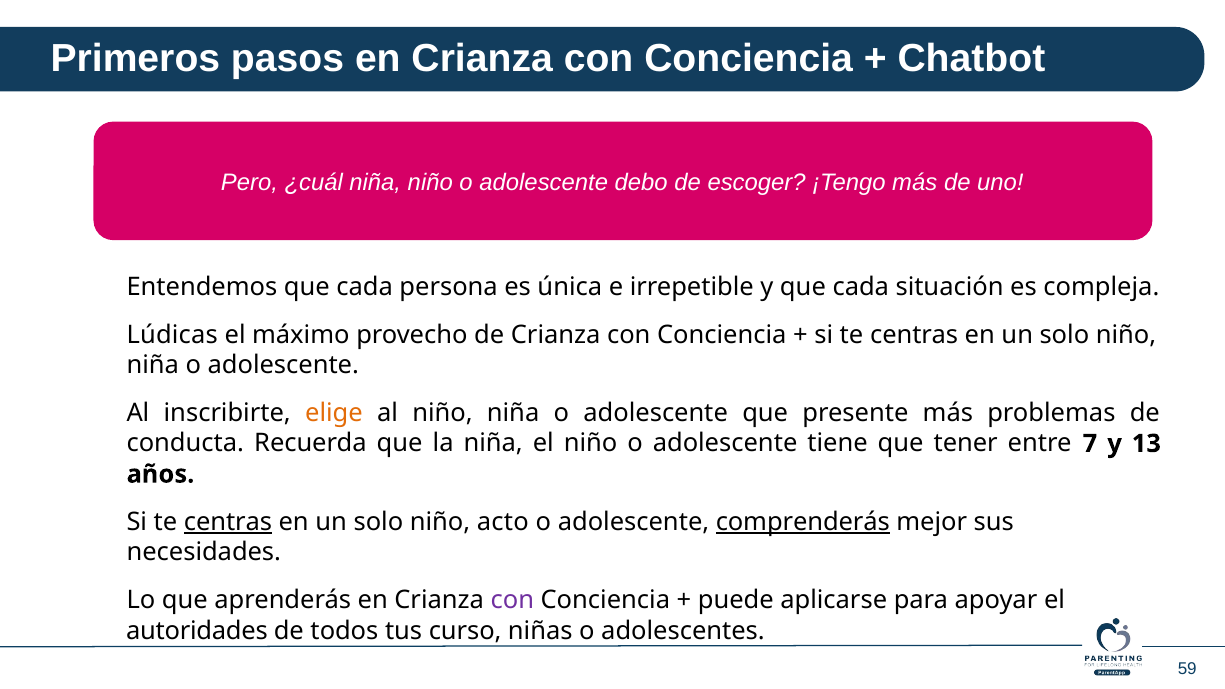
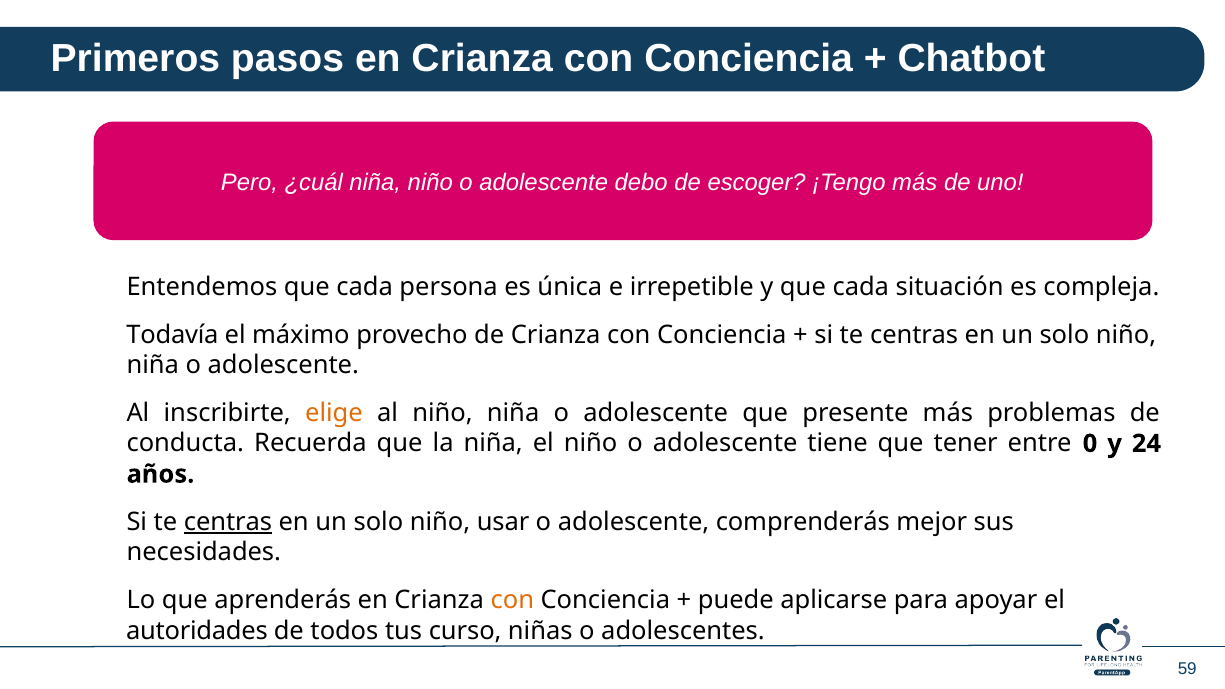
Lúdicas: Lúdicas -> Todavía (172, 335)
7: 7 -> 0 (1090, 444)
13: 13 -> 24 (1146, 444)
acto: acto -> usar (503, 522)
comprenderás underline: present -> none (803, 522)
con colour: purple -> orange (512, 600)
